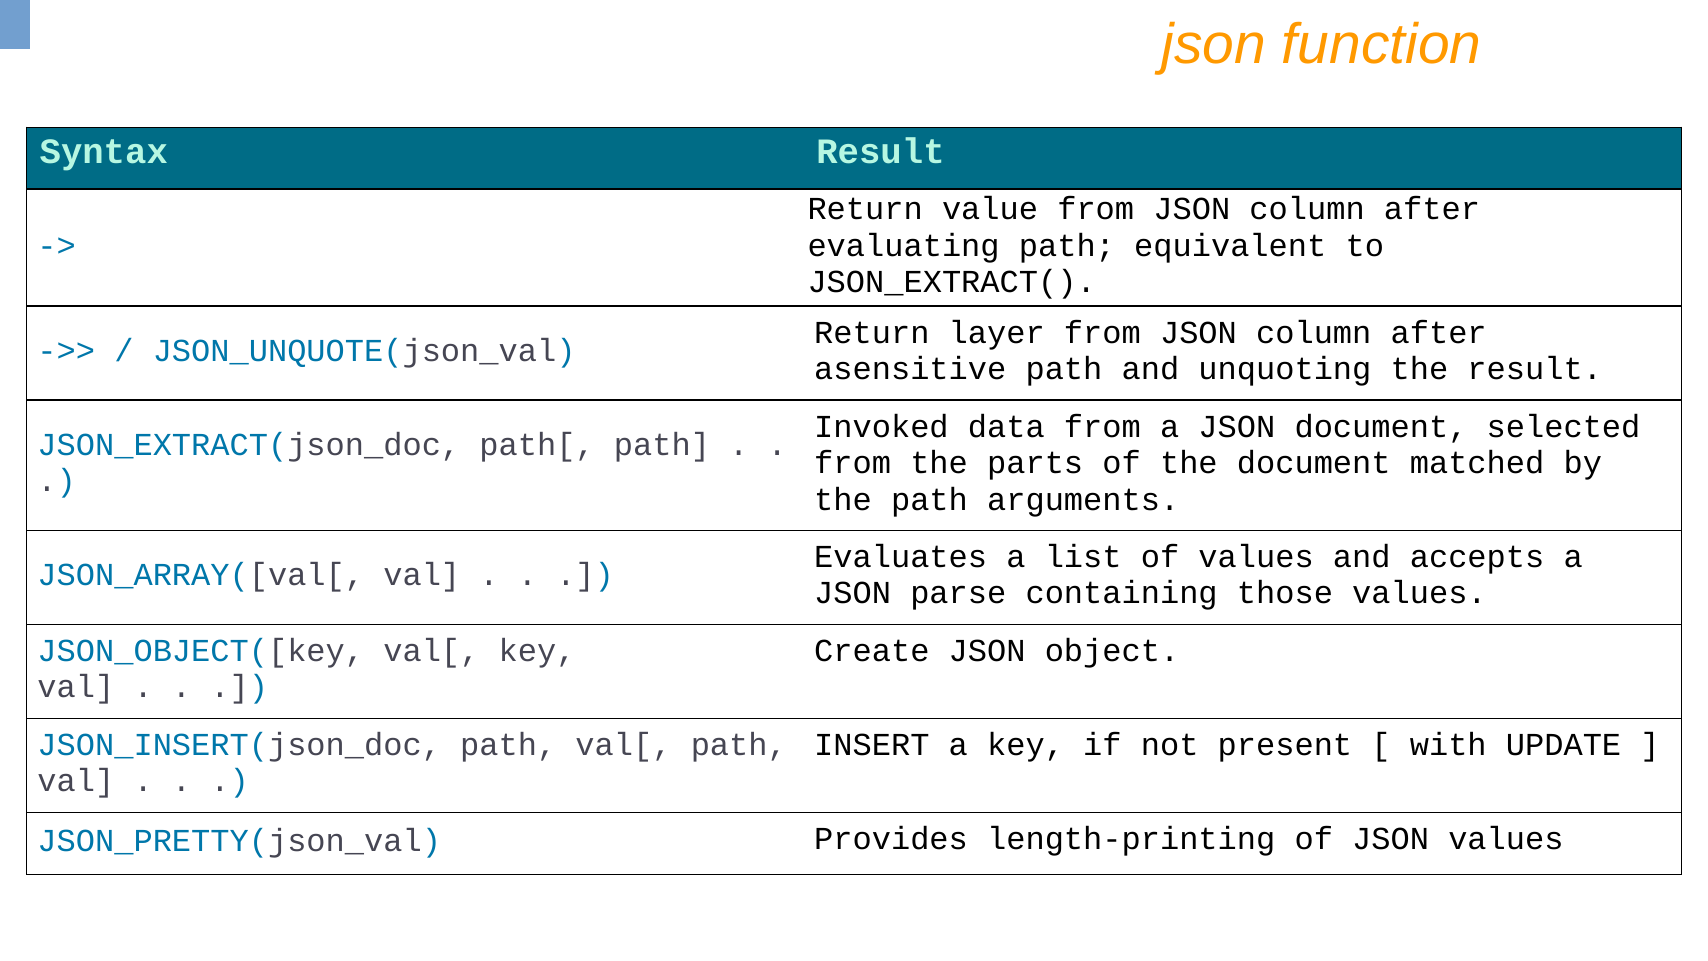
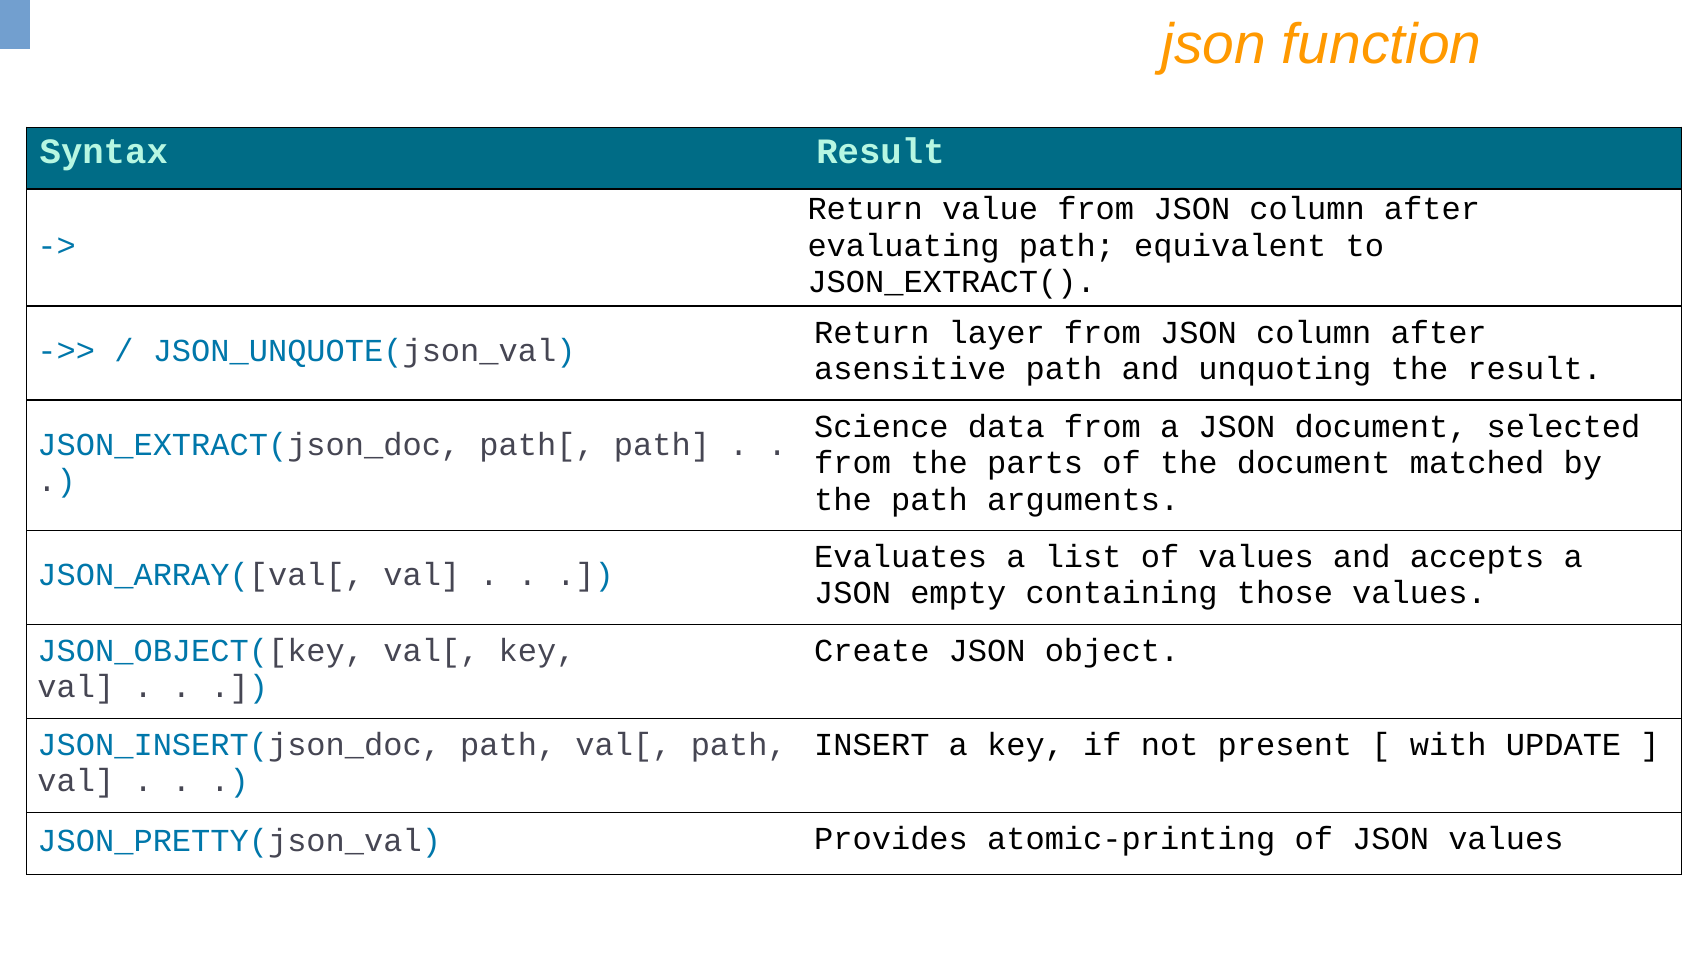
Invoked: Invoked -> Science (881, 427)
parse: parse -> empty (958, 593)
length-printing: length-printing -> atomic-printing (1131, 839)
